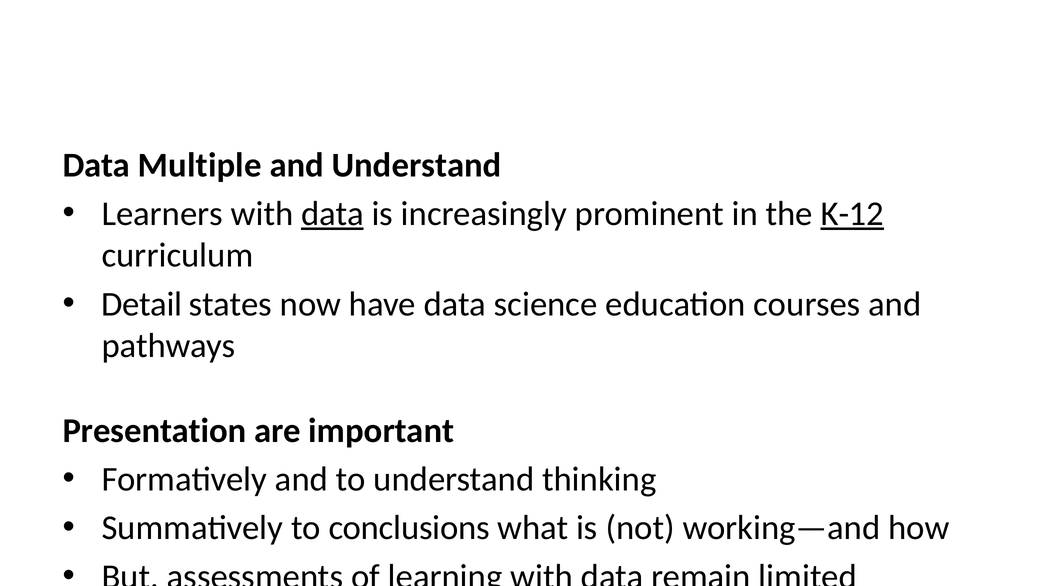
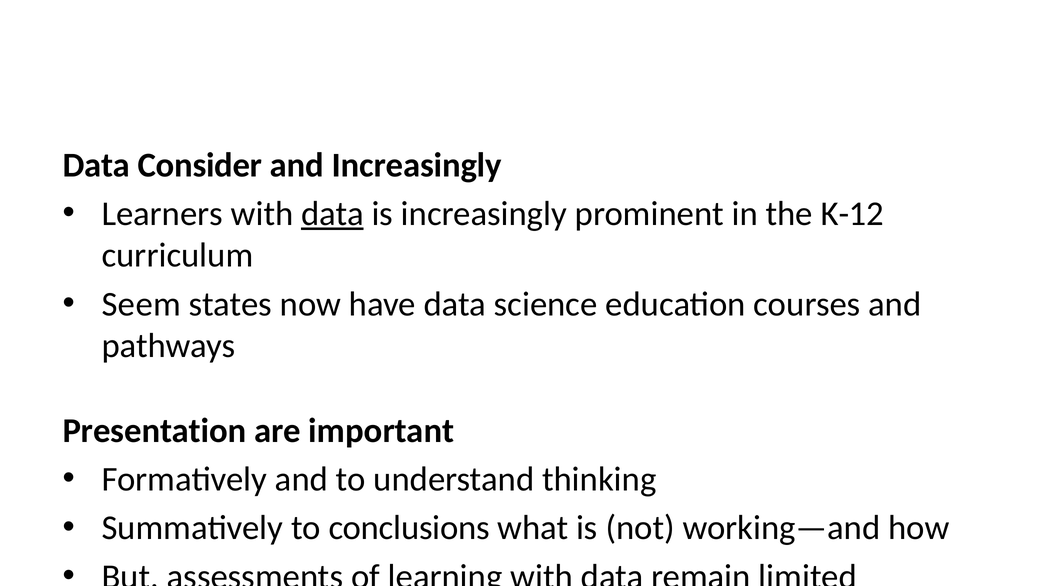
Multiple: Multiple -> Consider (200, 165)
and Understand: Understand -> Increasingly (417, 165)
K-12 underline: present -> none (852, 214)
Detail: Detail -> Seem (141, 304)
